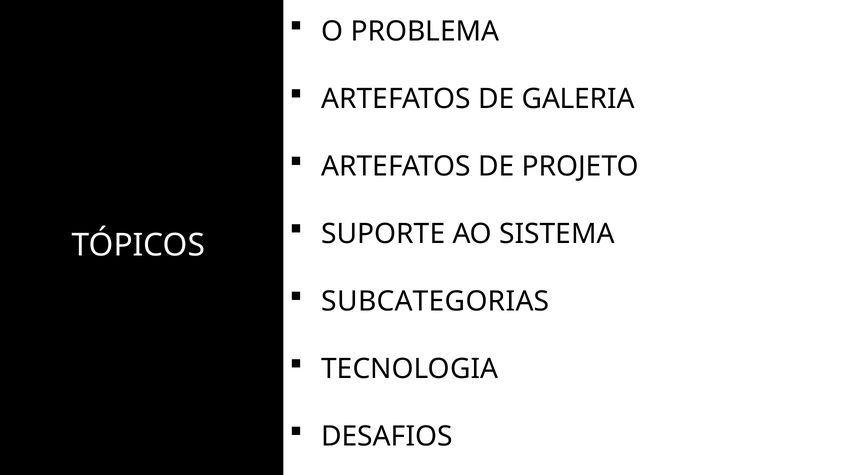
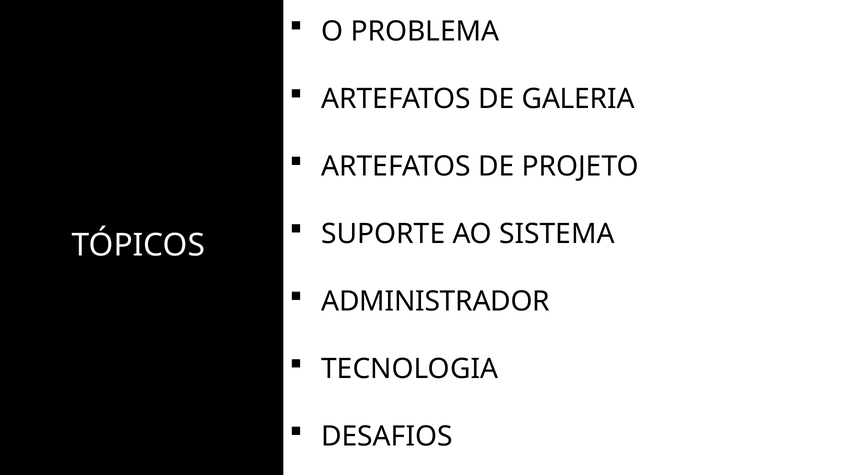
SUBCATEGORIAS: SUBCATEGORIAS -> ADMINISTRADOR (436, 302)
